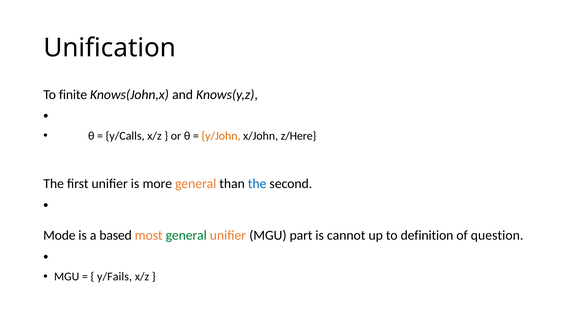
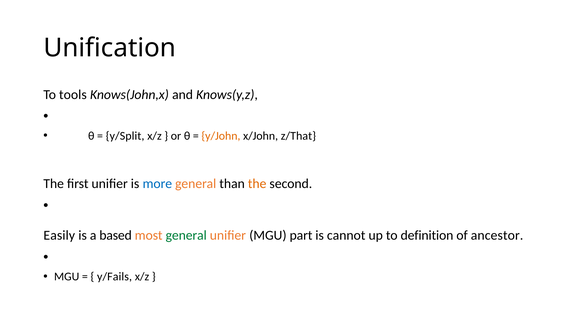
finite: finite -> tools (73, 95)
y/Calls: y/Calls -> y/Split (125, 136)
z/Here: z/Here -> z/That (298, 136)
more colour: black -> blue (157, 184)
the colour: blue -> orange (257, 184)
Mode: Mode -> Easily (59, 236)
question: question -> ancestor (497, 236)
